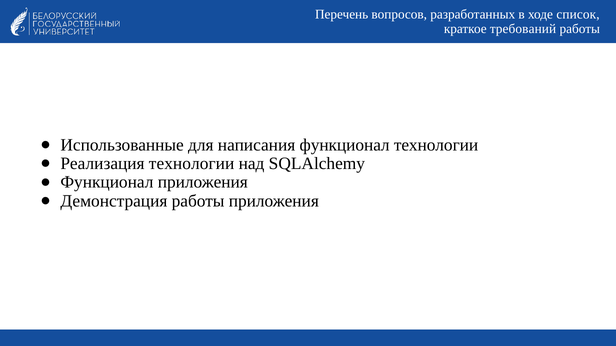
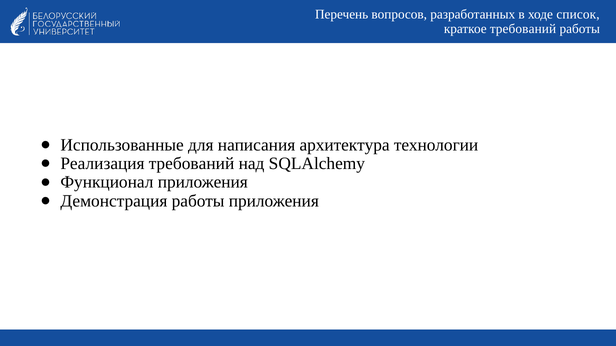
написания функционал: функционал -> архитектура (345, 145)
Реализация технологии: технологии -> требований (192, 164)
